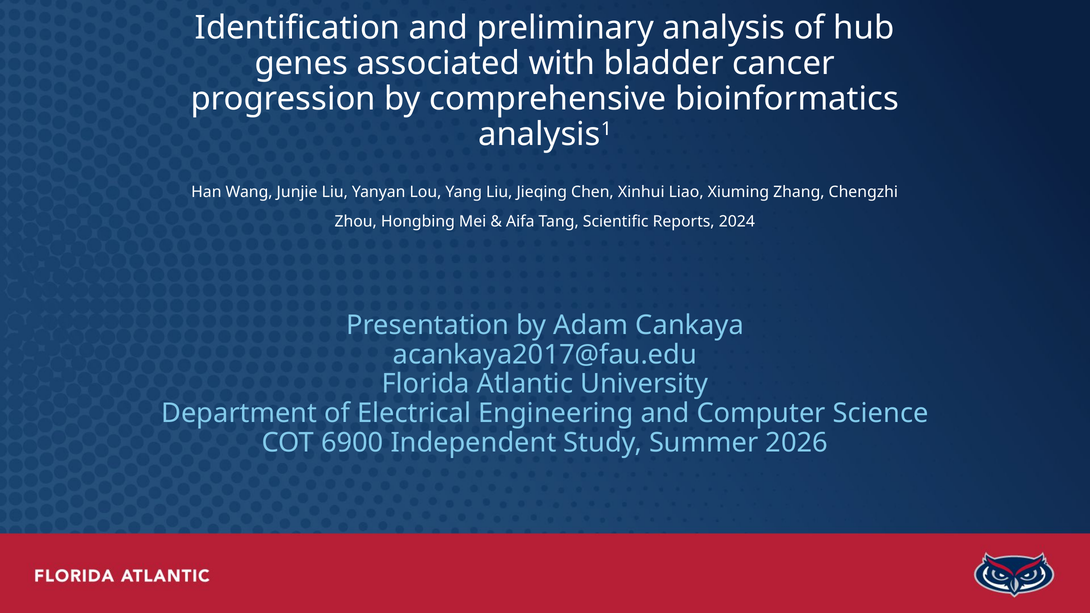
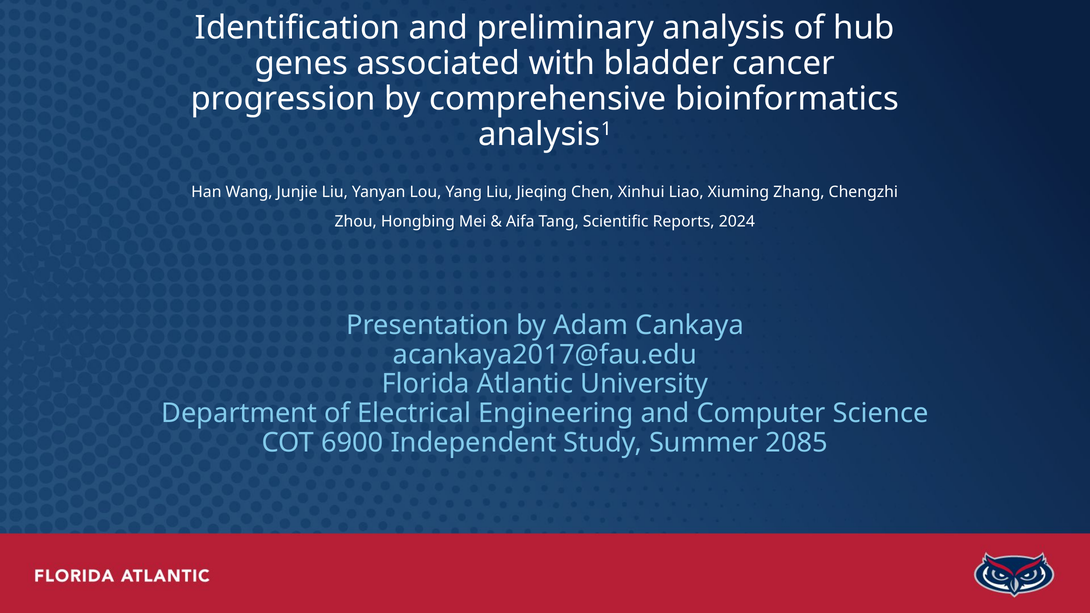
2026: 2026 -> 2085 (797, 443)
